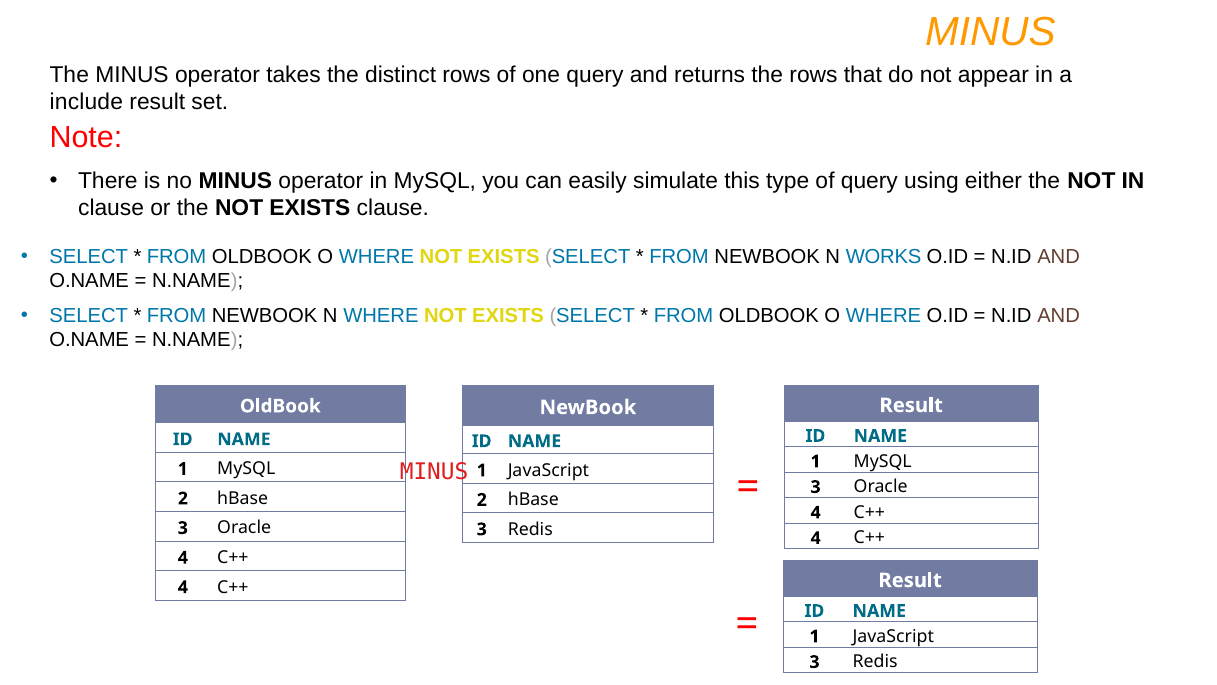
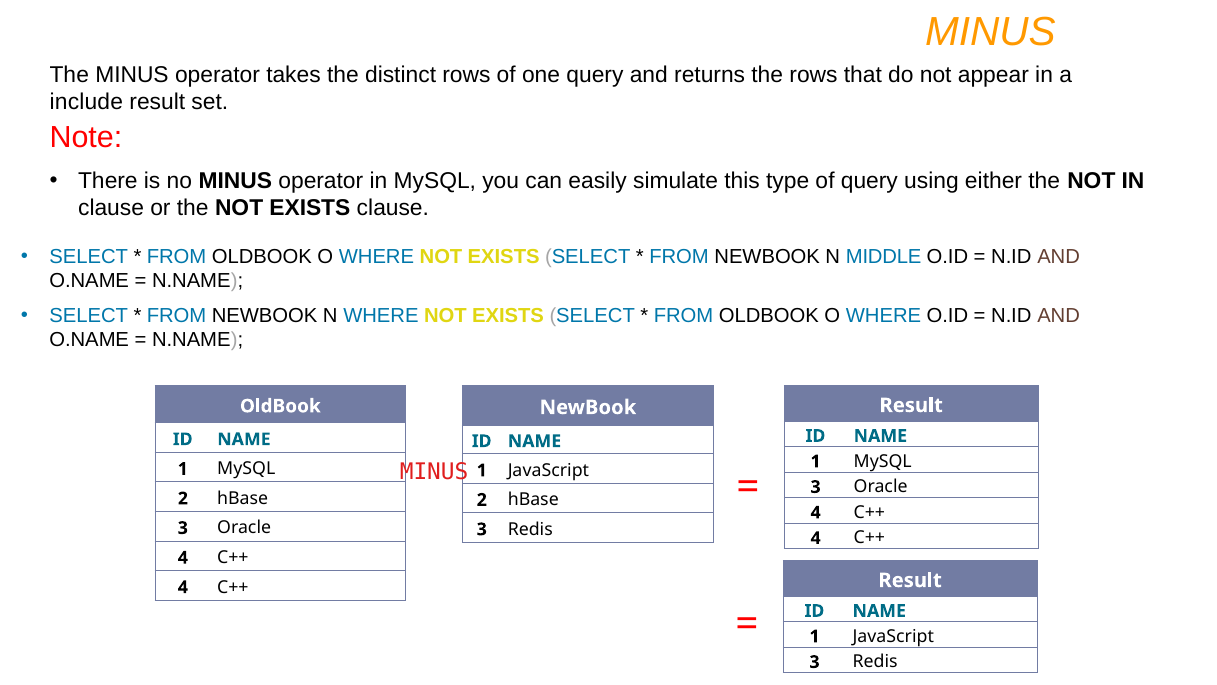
WORKS: WORKS -> MIDDLE (884, 256)
